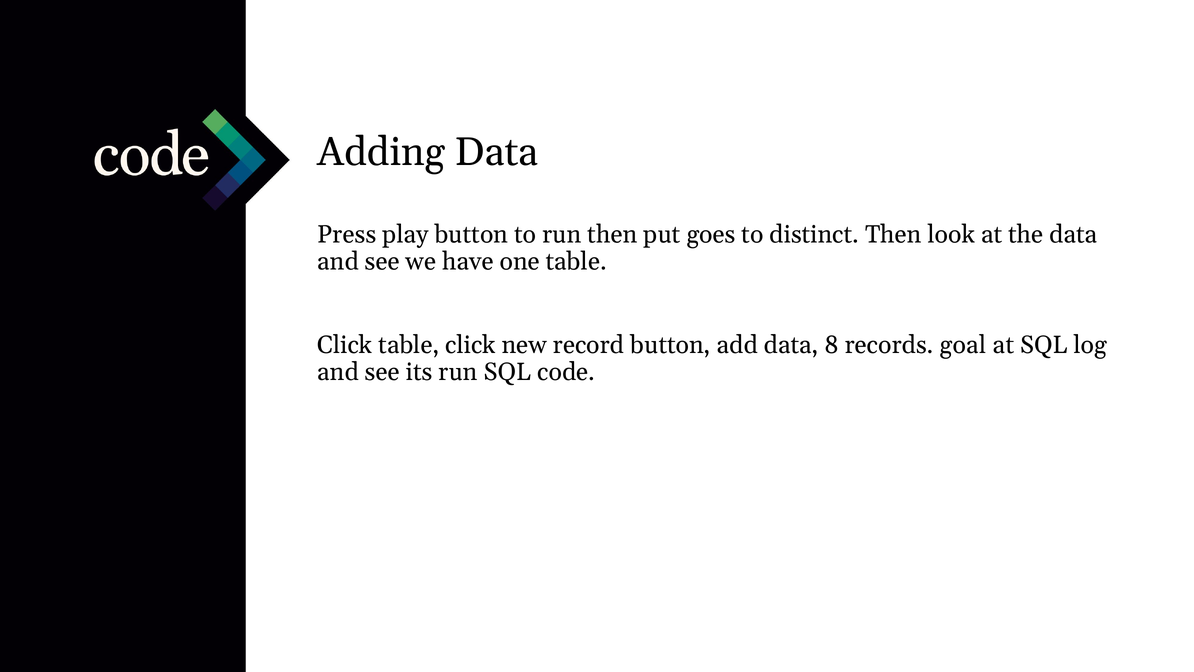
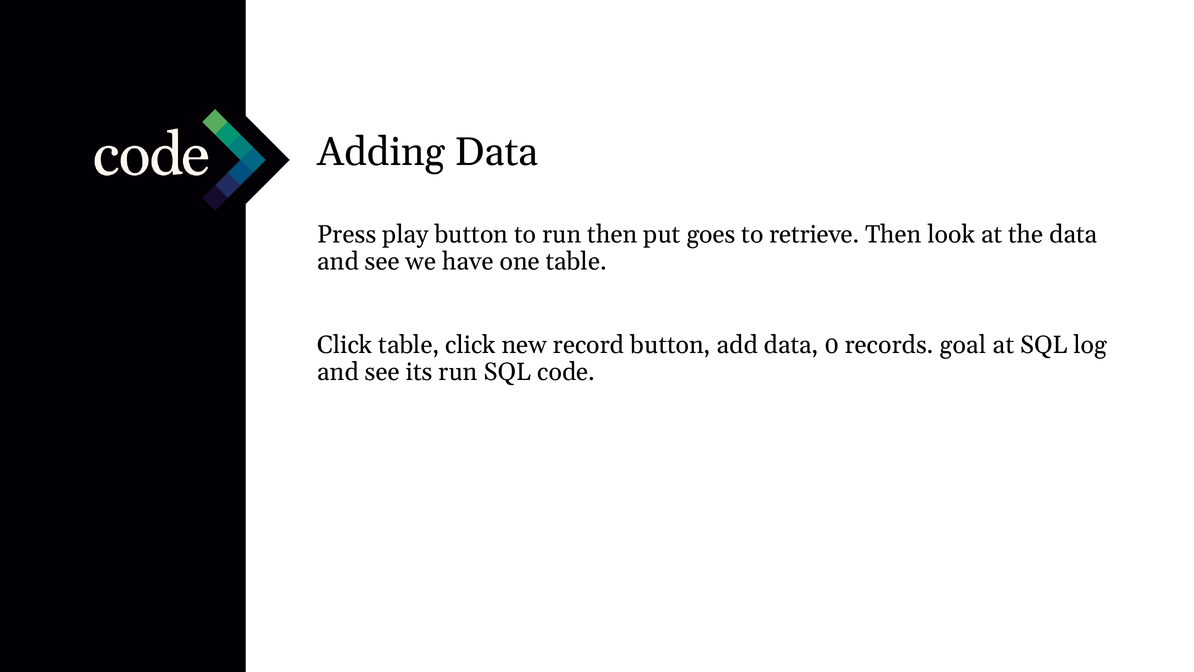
distinct: distinct -> retrieve (814, 235)
8: 8 -> 0 (832, 345)
